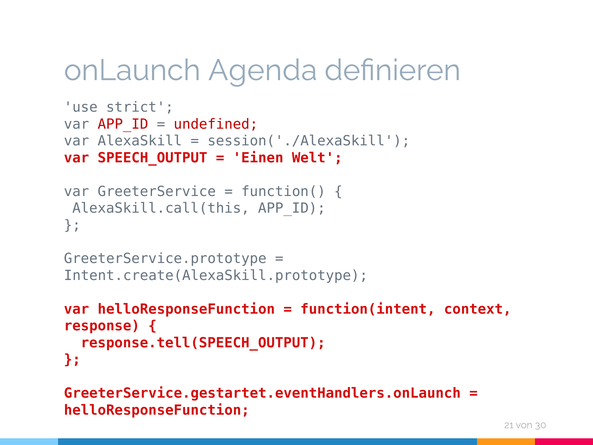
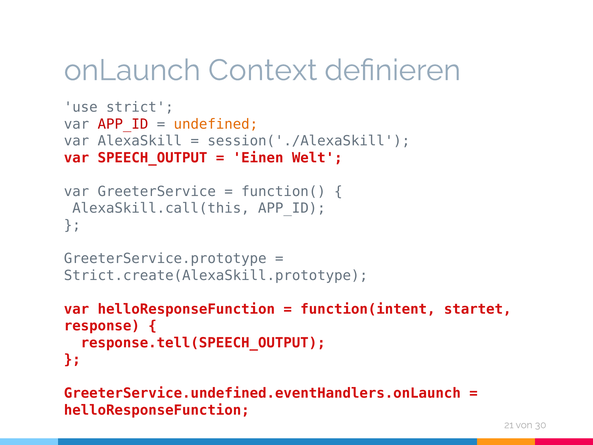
Agenda: Agenda -> Context (263, 70)
undefined colour: red -> orange (216, 124)
Intent.create(AlexaSkill.prototype: Intent.create(AlexaSkill.prototype -> Strict.create(AlexaSkill.prototype (216, 275)
context: context -> startet (478, 309)
GreeterService.gestartet.eventHandlers.onLaunch: GreeterService.gestartet.eventHandlers.onLaunch -> GreeterService.undefined.eventHandlers.onLaunch (262, 393)
